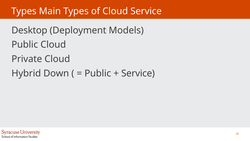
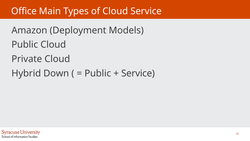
Types: Types -> Office (24, 11)
Desktop: Desktop -> Amazon (29, 30)
